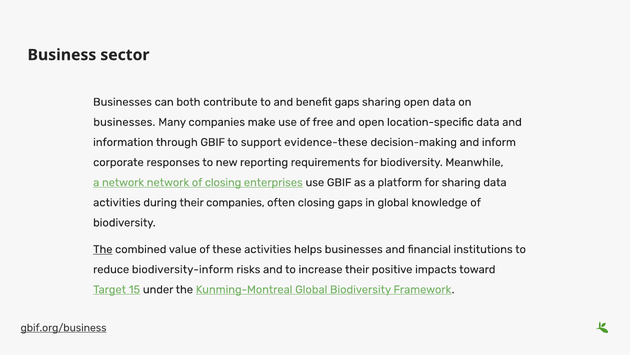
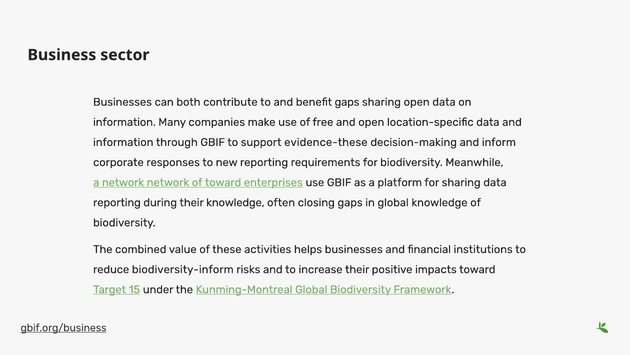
businesses: businesses -> information (124, 122)
of closing: closing -> toward (223, 182)
activities: activities -> reporting (117, 202)
their companies: companies -> knowledge (235, 202)
The underline: present -> none (103, 249)
